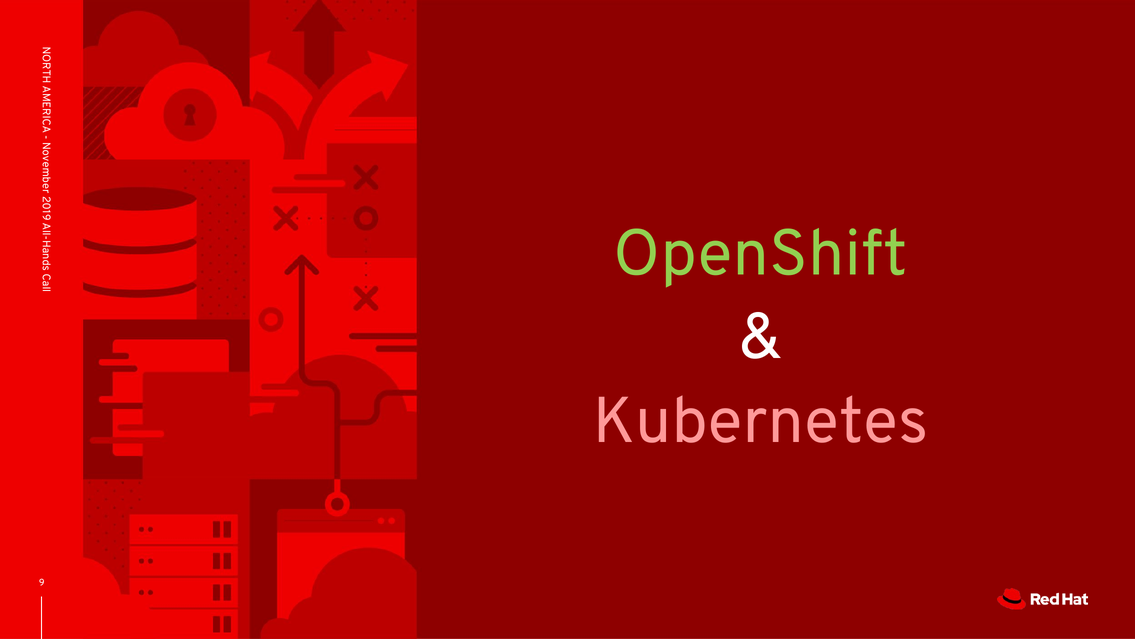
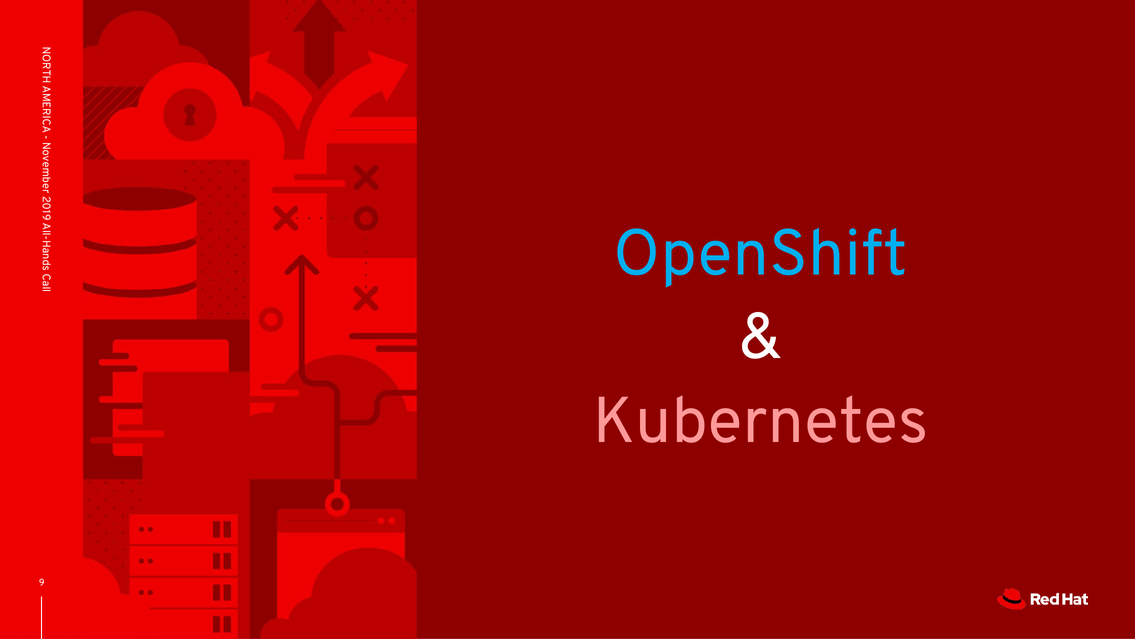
OpenShift colour: light green -> light blue (760, 253)
